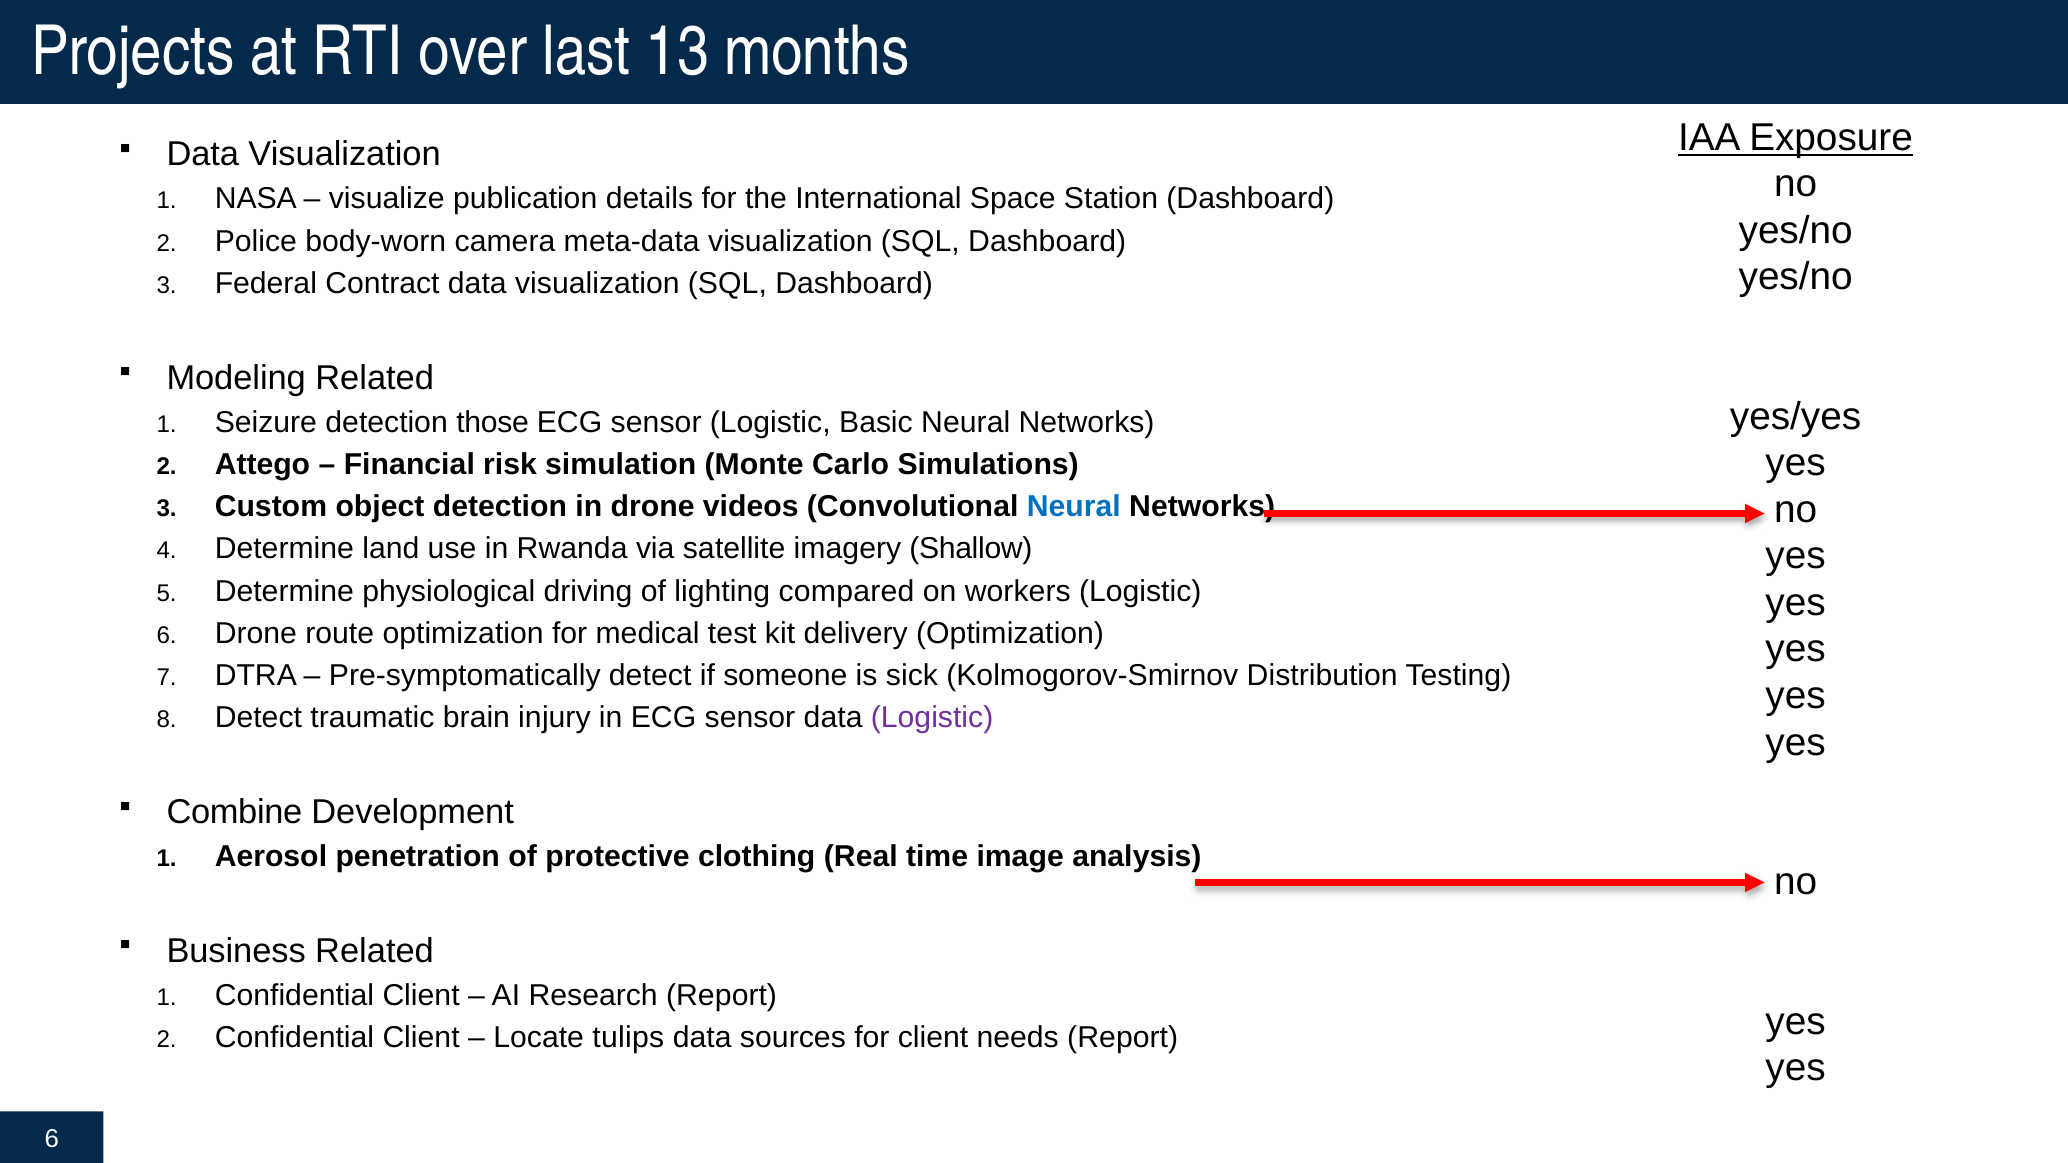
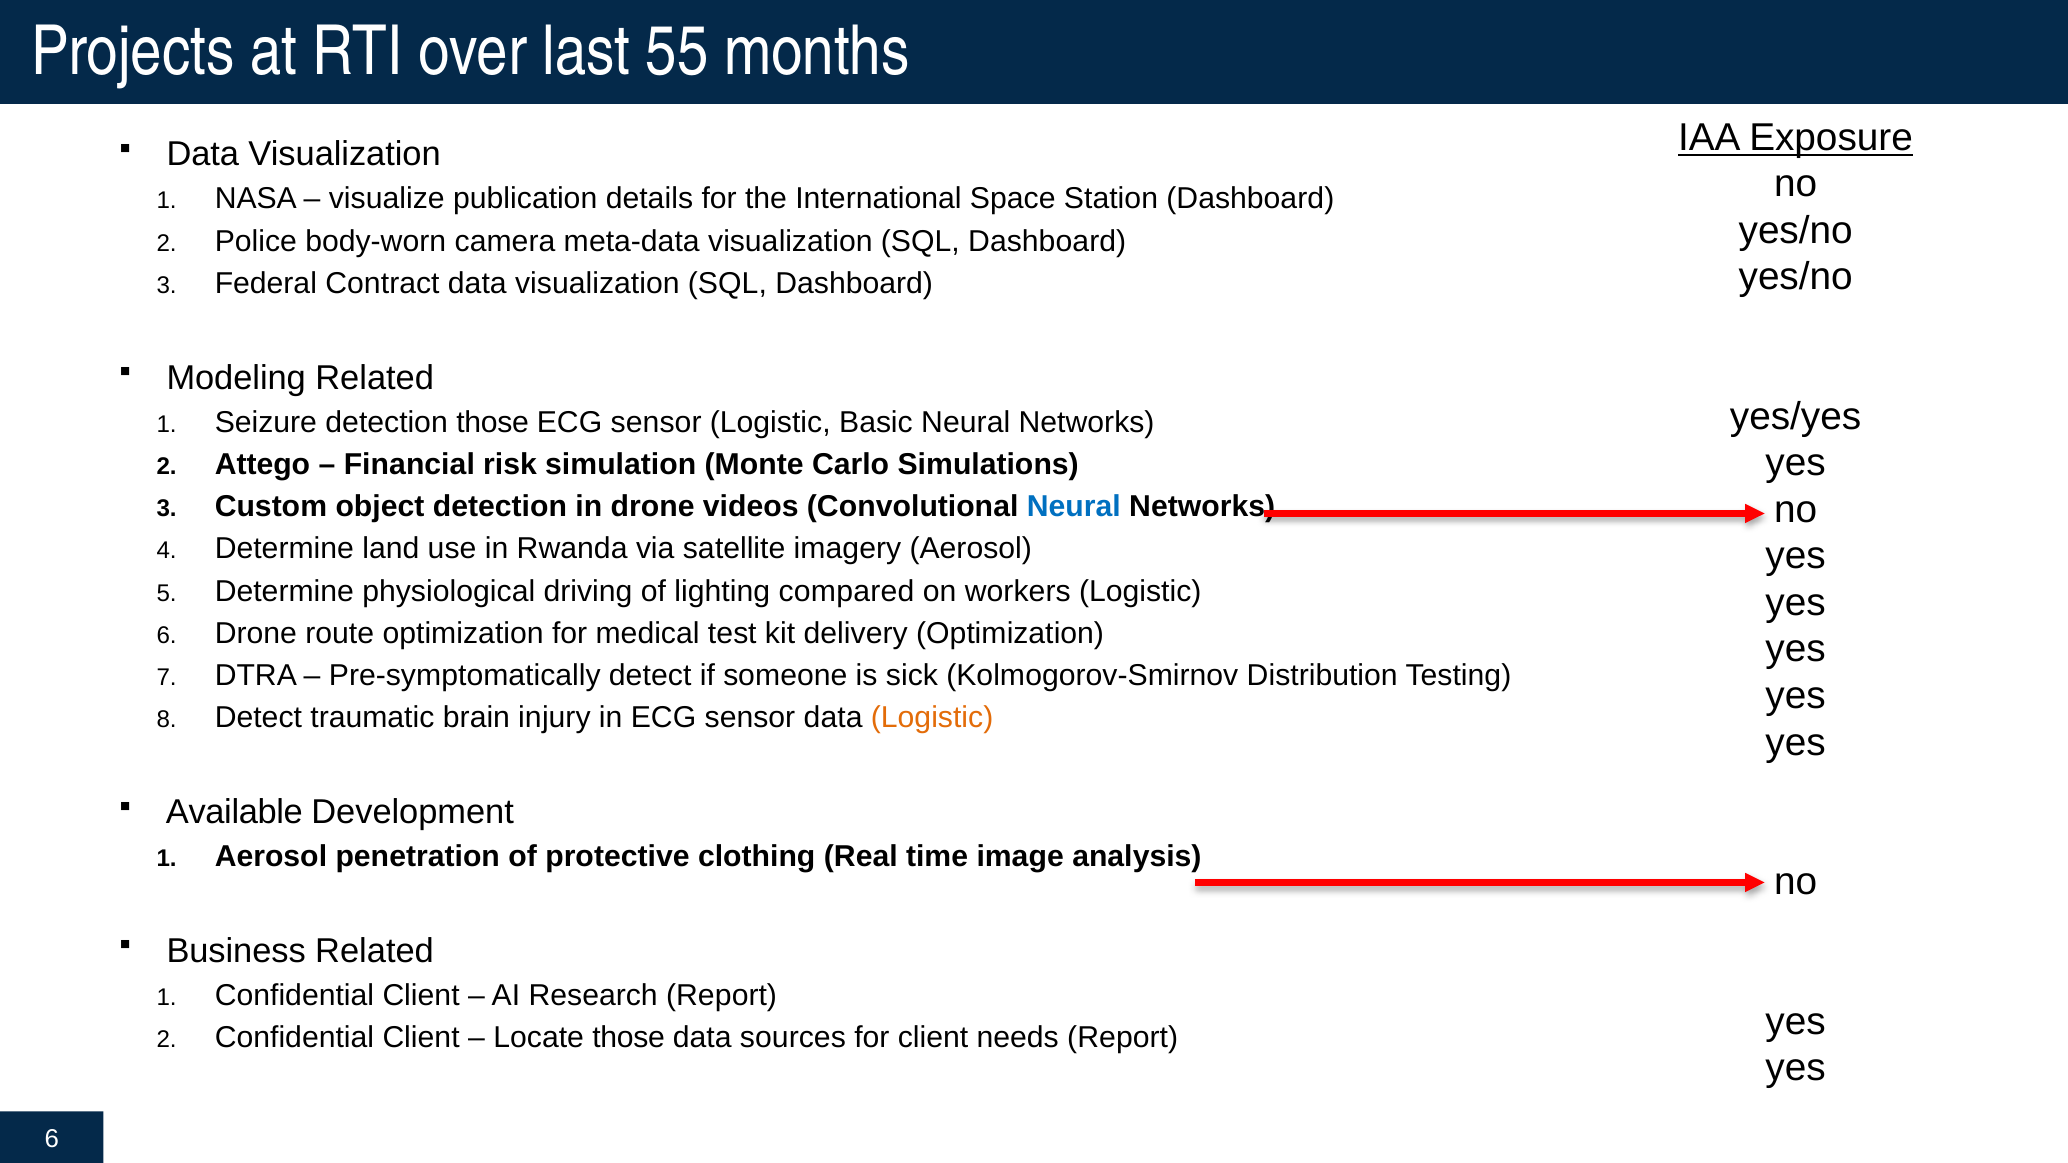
13: 13 -> 55 (677, 52)
imagery Shallow: Shallow -> Aerosol (971, 549)
Logistic colour: purple -> orange (932, 718)
Combine: Combine -> Available (234, 812)
Locate tulips: tulips -> those (629, 1038)
